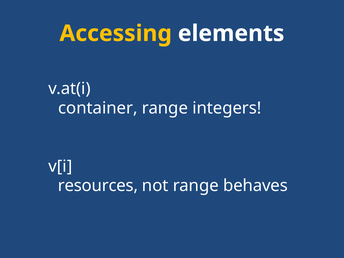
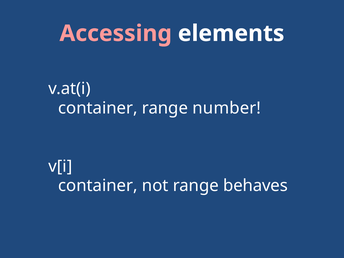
Accessing colour: yellow -> pink (116, 33)
integers: integers -> number (227, 108)
resources: resources -> container (98, 186)
